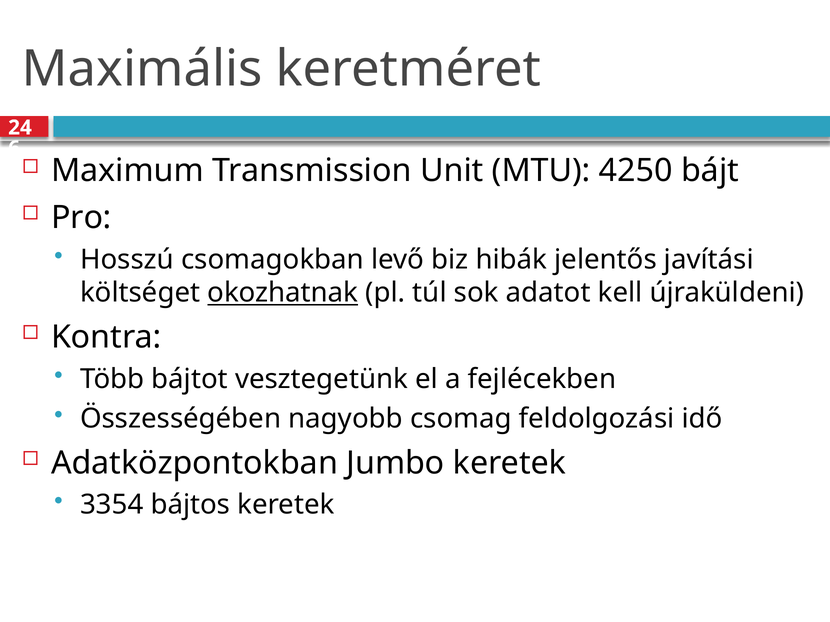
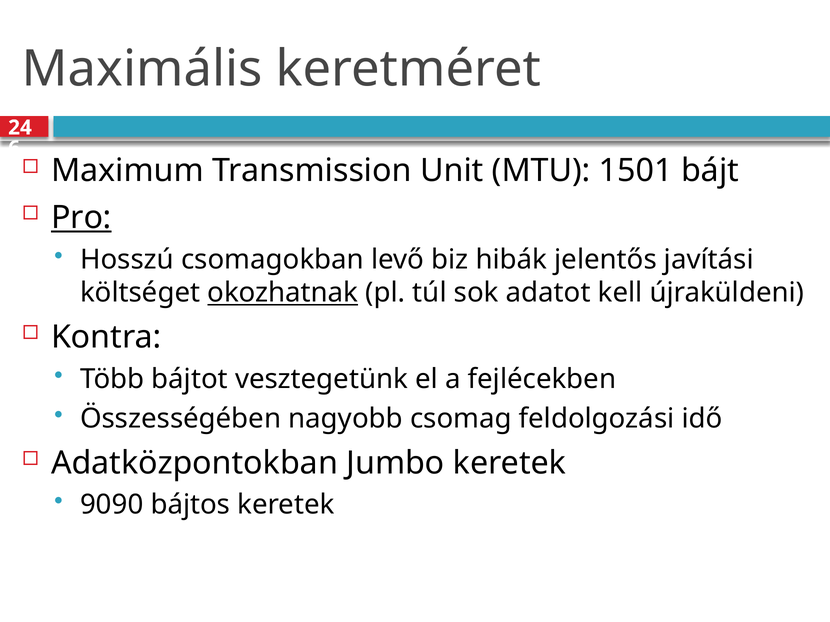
4250: 4250 -> 1501 (636, 171)
Pro underline: none -> present (81, 218)
3354: 3354 -> 9090 (112, 505)
